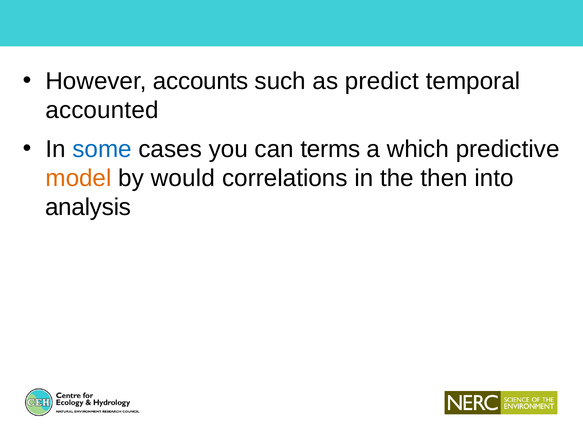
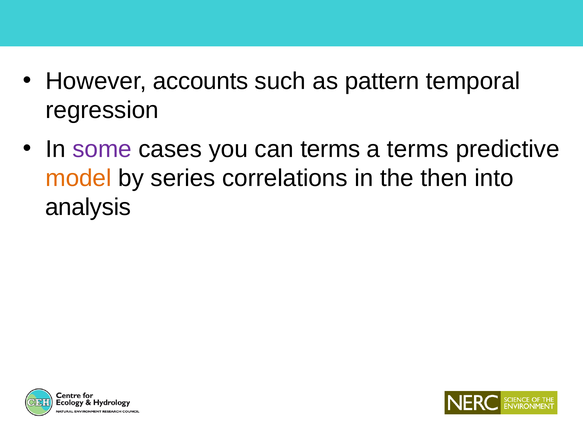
predict: predict -> pattern (382, 81)
accounted: accounted -> regression (102, 110)
some colour: blue -> purple (102, 149)
a which: which -> terms (418, 149)
would: would -> series (183, 178)
